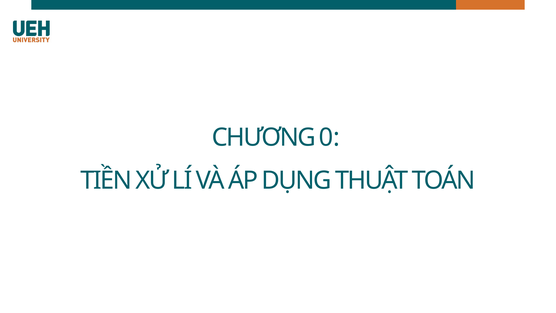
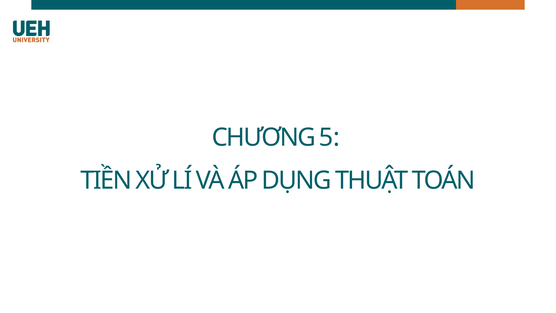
0: 0 -> 5 (329, 137)
